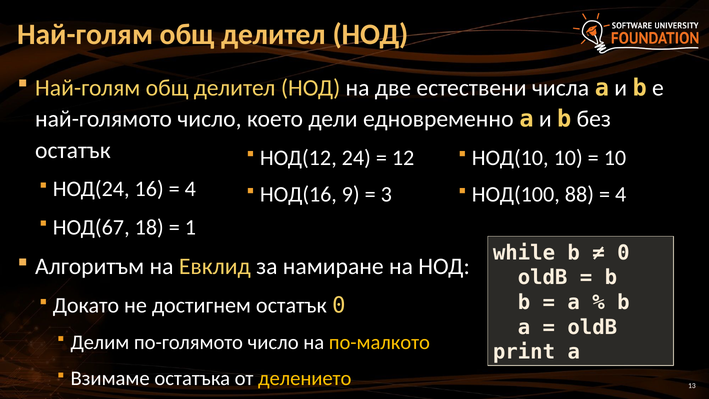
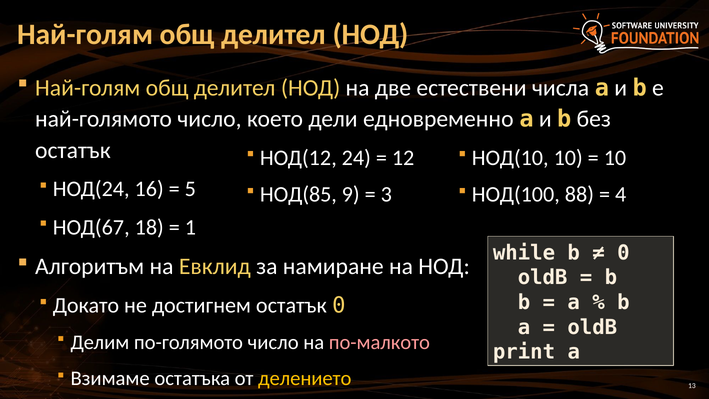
4: 4 -> 5 (190, 189)
НОД(16: НОД(16 -> НОД(85 (298, 195)
по-малкото colour: yellow -> pink (379, 342)
